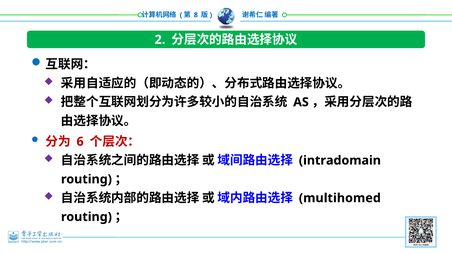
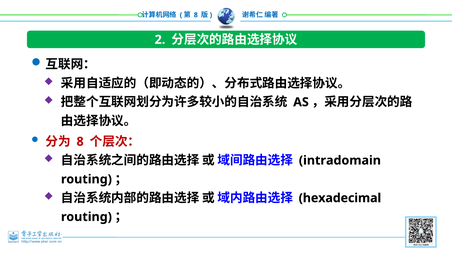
6: 6 -> 8 (80, 142)
multihomed: multihomed -> hexadecimal (340, 198)
